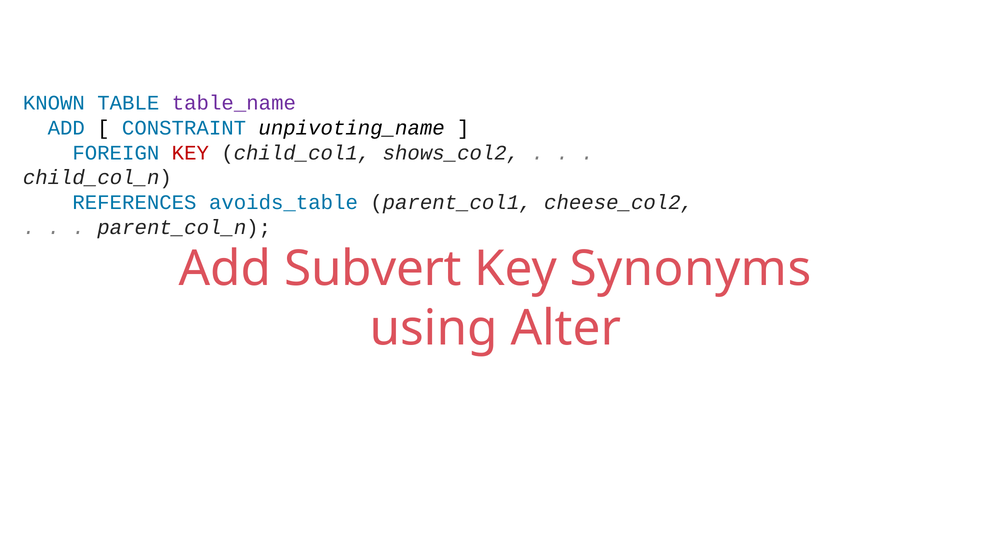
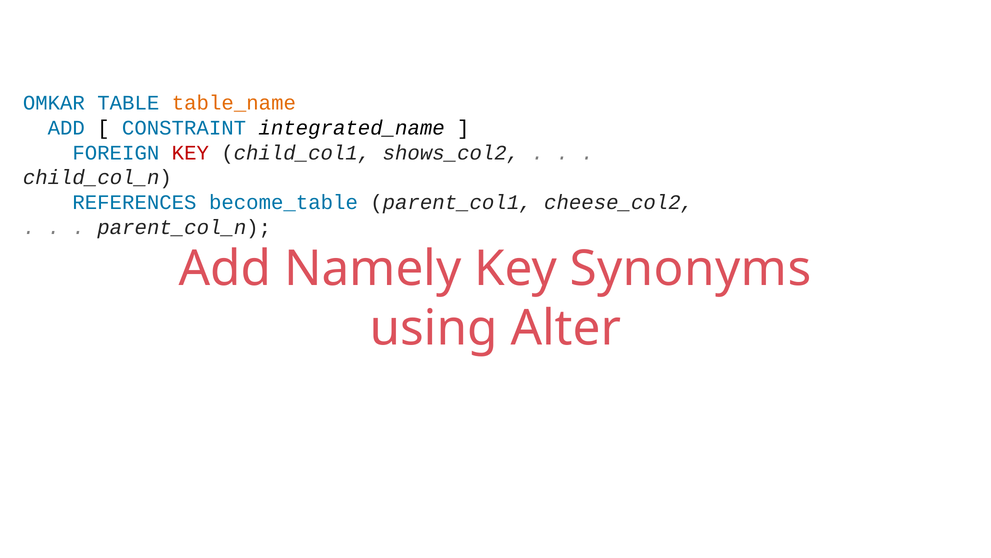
KNOWN: KNOWN -> OMKAR (54, 103)
table_name colour: purple -> orange (234, 103)
unpivoting_name: unpivoting_name -> integrated_name (352, 128)
avoids_table: avoids_table -> become_table (283, 202)
Subvert: Subvert -> Namely (373, 269)
